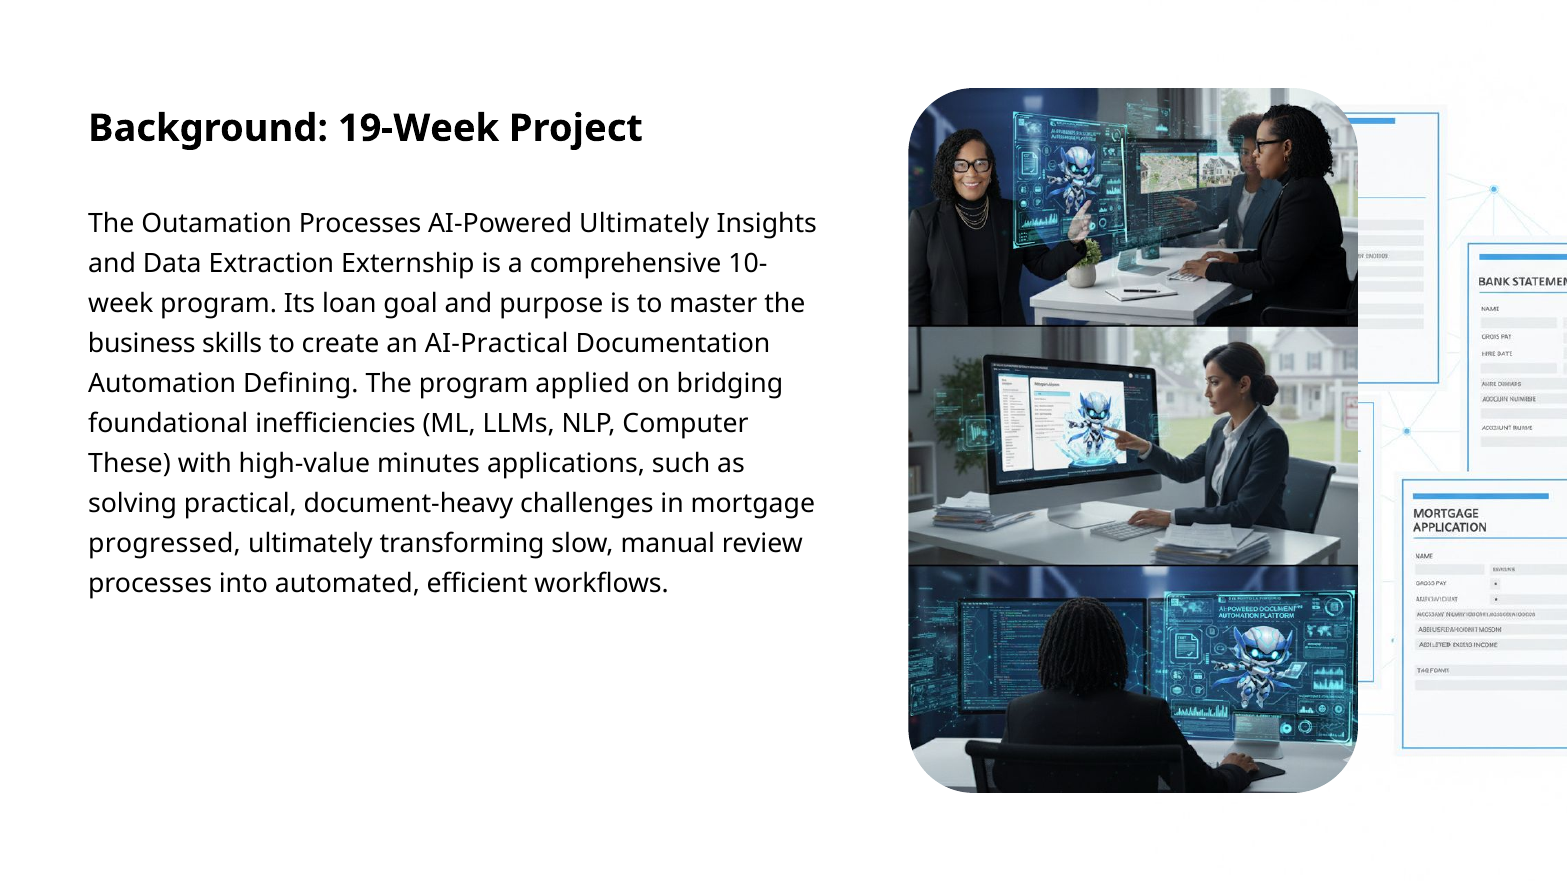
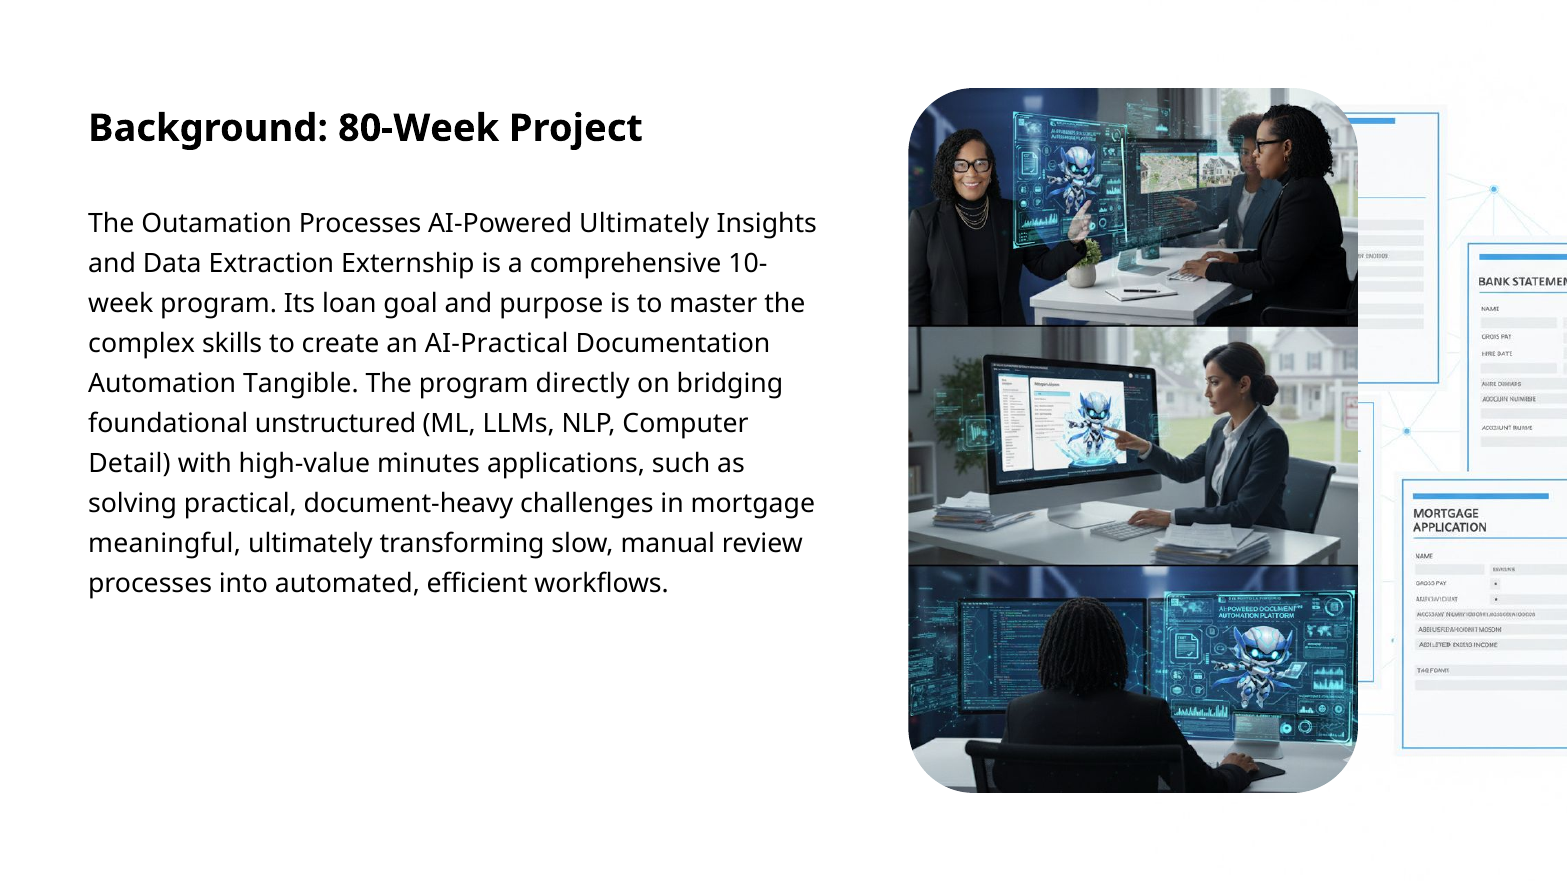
19-Week: 19-Week -> 80-Week (419, 128)
business: business -> complex (142, 344)
Defining: Defining -> Tangible (301, 384)
applied: applied -> directly (583, 384)
inefficiencies: inefficiencies -> unstructured (336, 424)
These: These -> Detail (129, 464)
progressed: progressed -> meaningful (165, 544)
